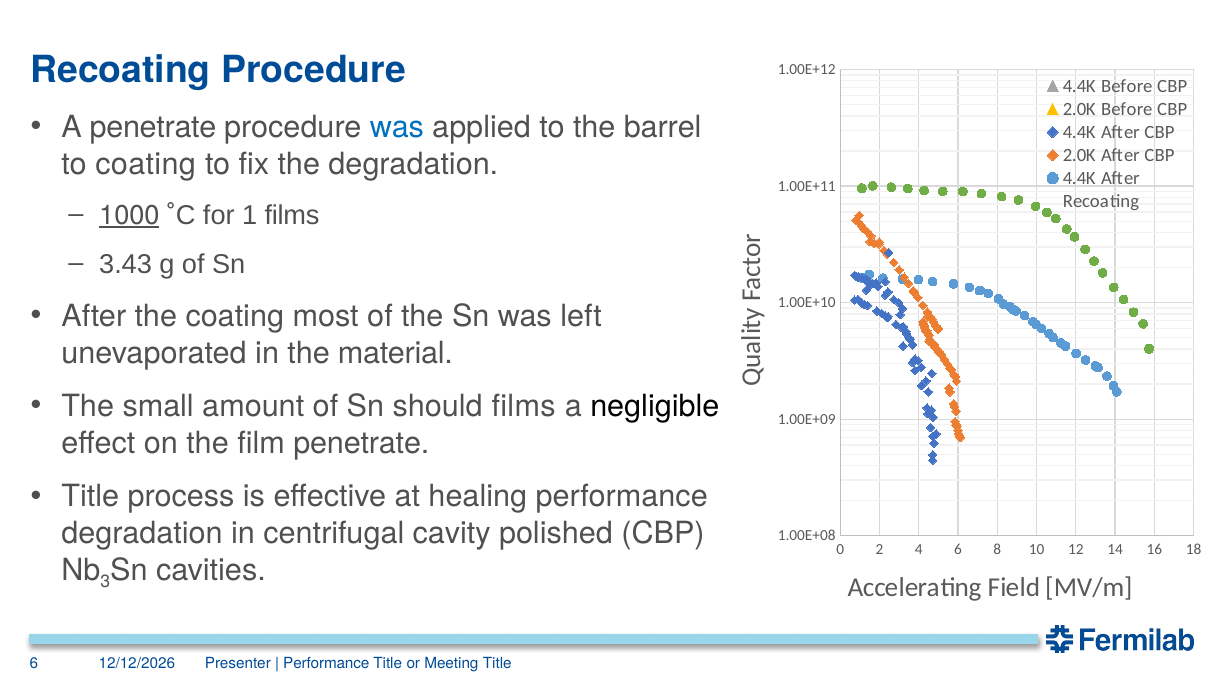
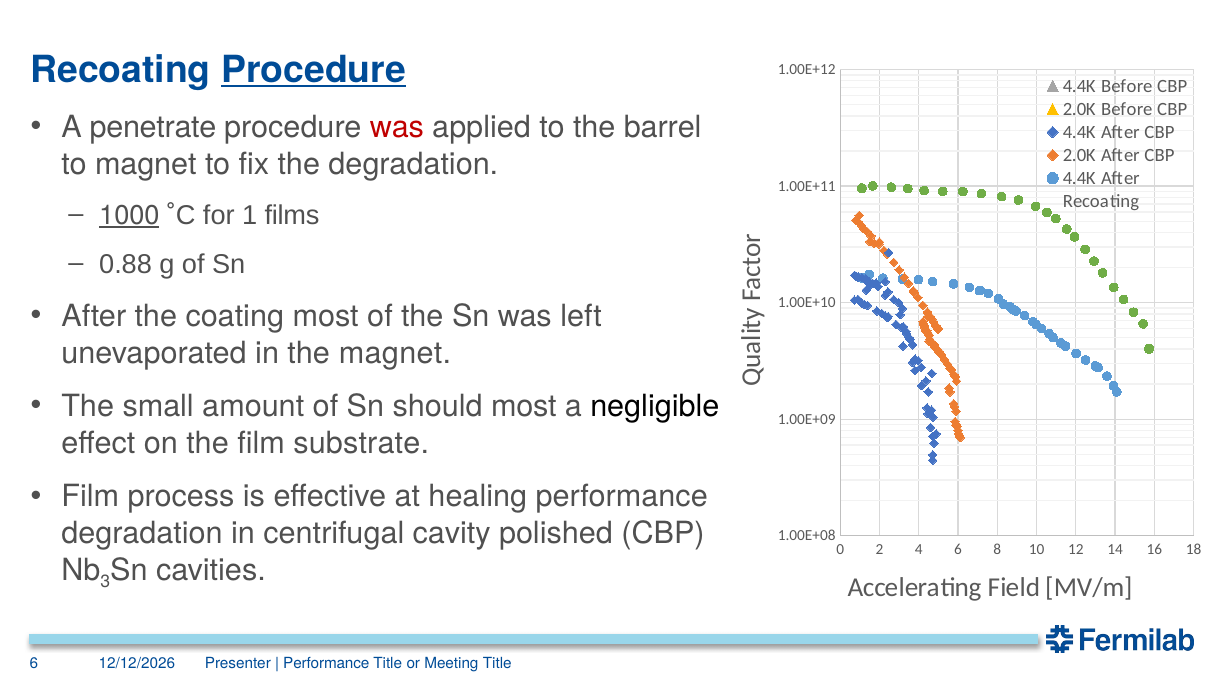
Procedure underline: none -> present (314, 70)
was colour: blue -> red (397, 127)
to coating: coating -> magnet (146, 164)
3.43: 3.43 -> 0.88 (126, 264)
the material: material -> magnet (395, 353)
should films: films -> most (524, 406)
film penetrate: penetrate -> substrate (361, 443)
Title: Title -> Film (90, 496)
